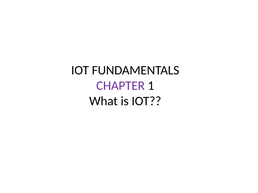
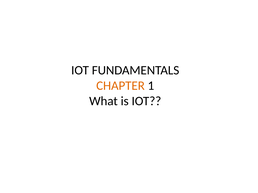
CHAPTER colour: purple -> orange (120, 86)
